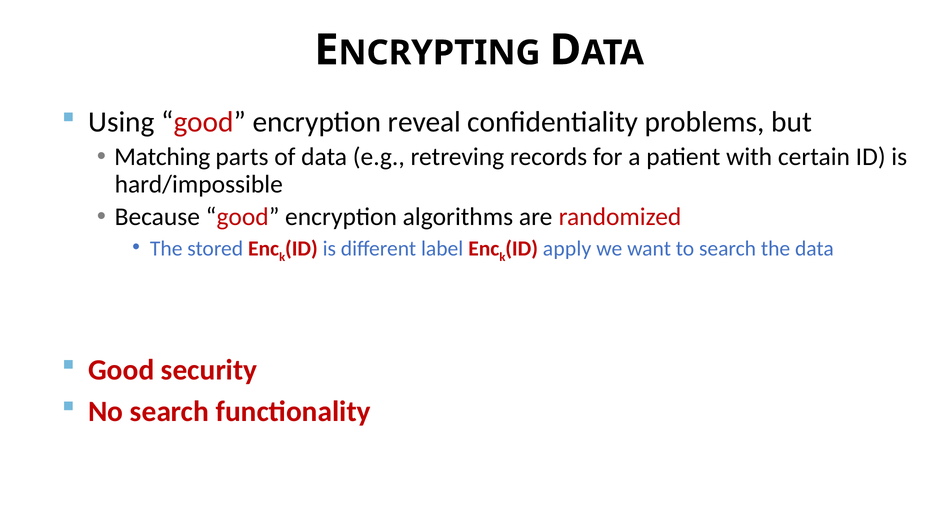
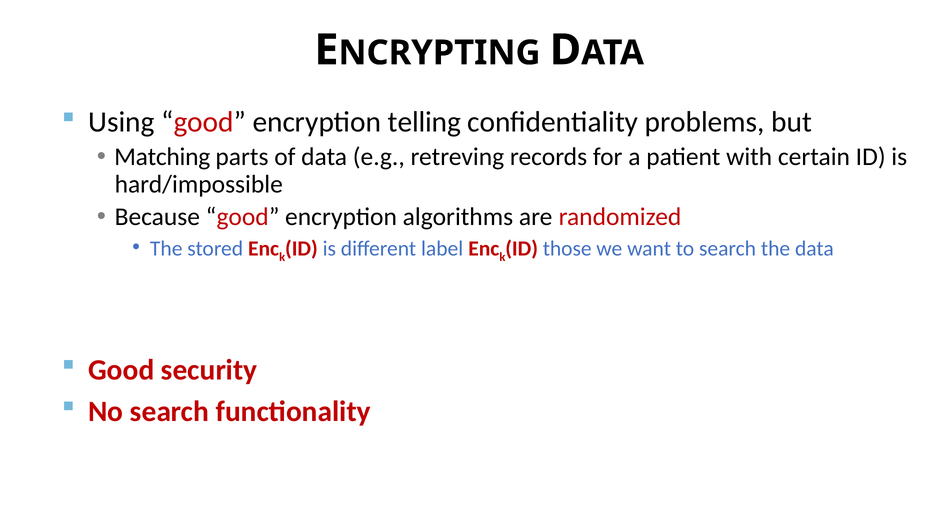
reveal: reveal -> telling (424, 122)
apply: apply -> those (567, 249)
